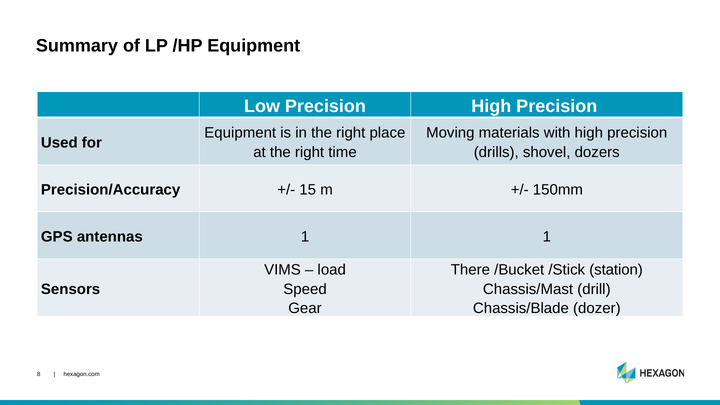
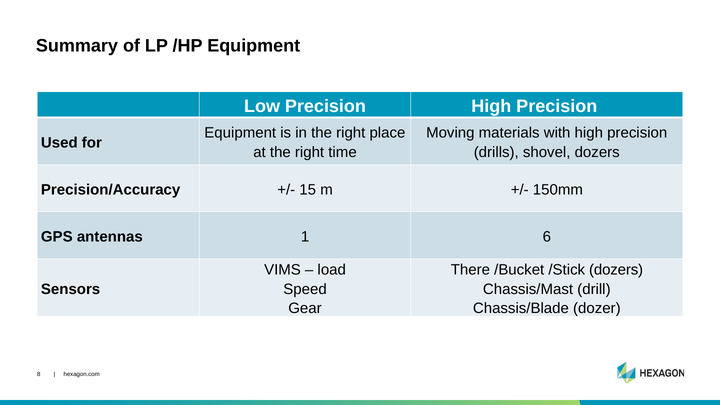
1 1: 1 -> 6 (547, 237)
/Stick station: station -> dozers (616, 270)
